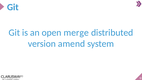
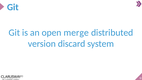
amend: amend -> discard (72, 44)
